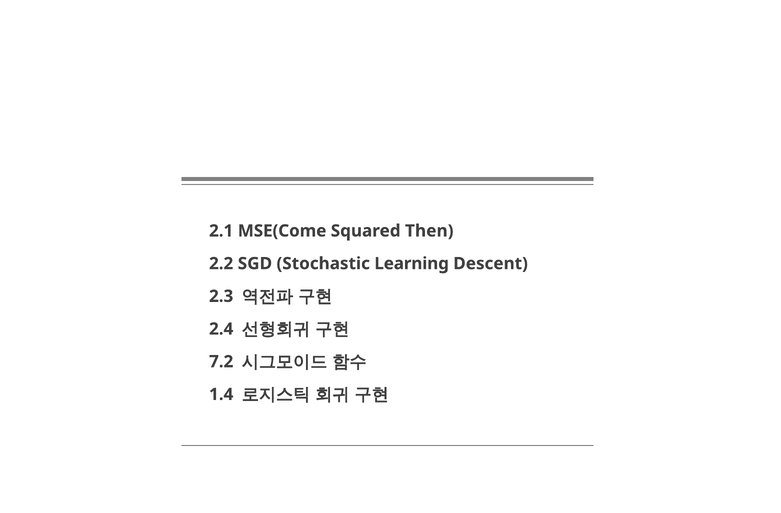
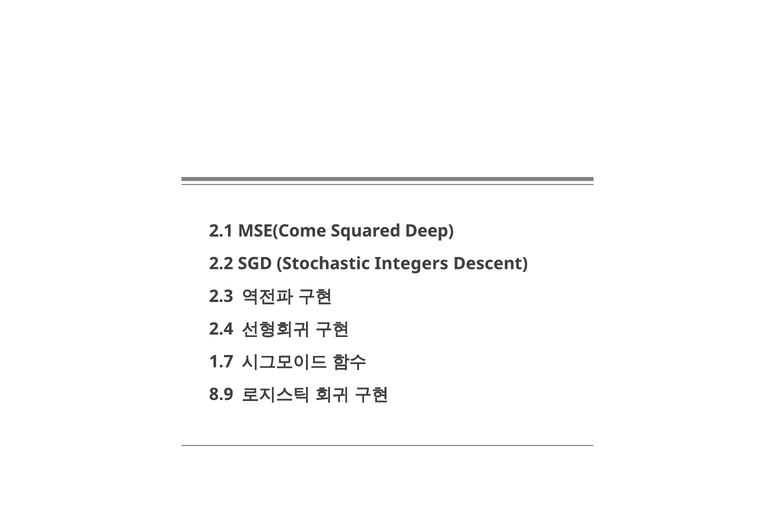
Then: Then -> Deep (429, 231)
Learning: Learning -> Integers (411, 264)
7.2: 7.2 -> 1.7 (221, 362)
1.4: 1.4 -> 8.9 (221, 394)
